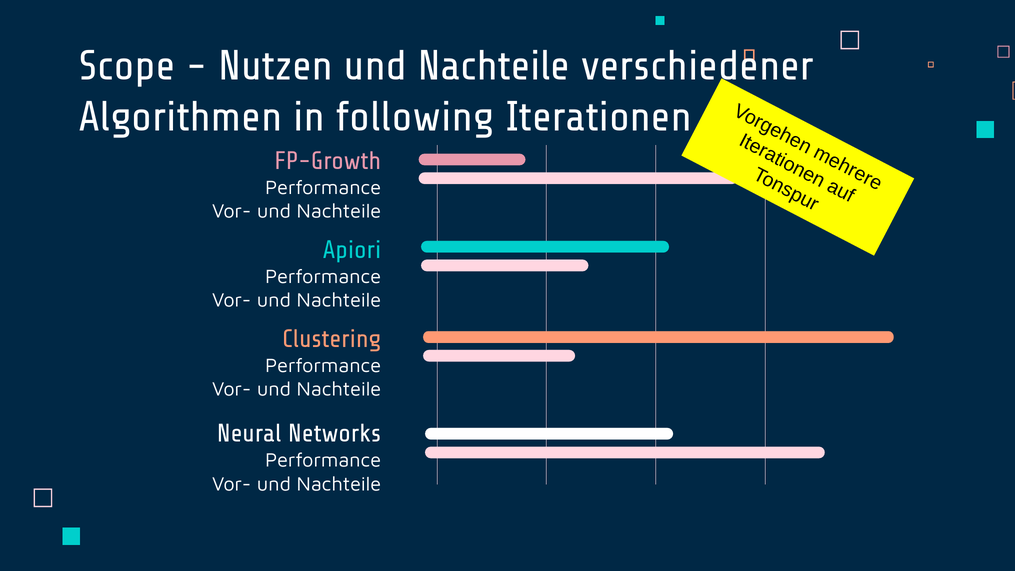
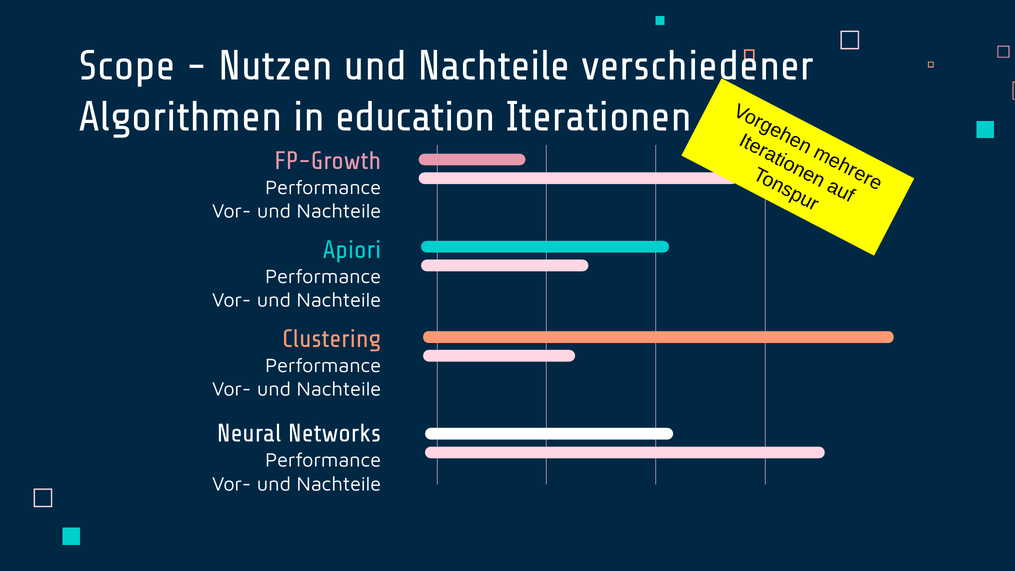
following: following -> education (415, 117)
